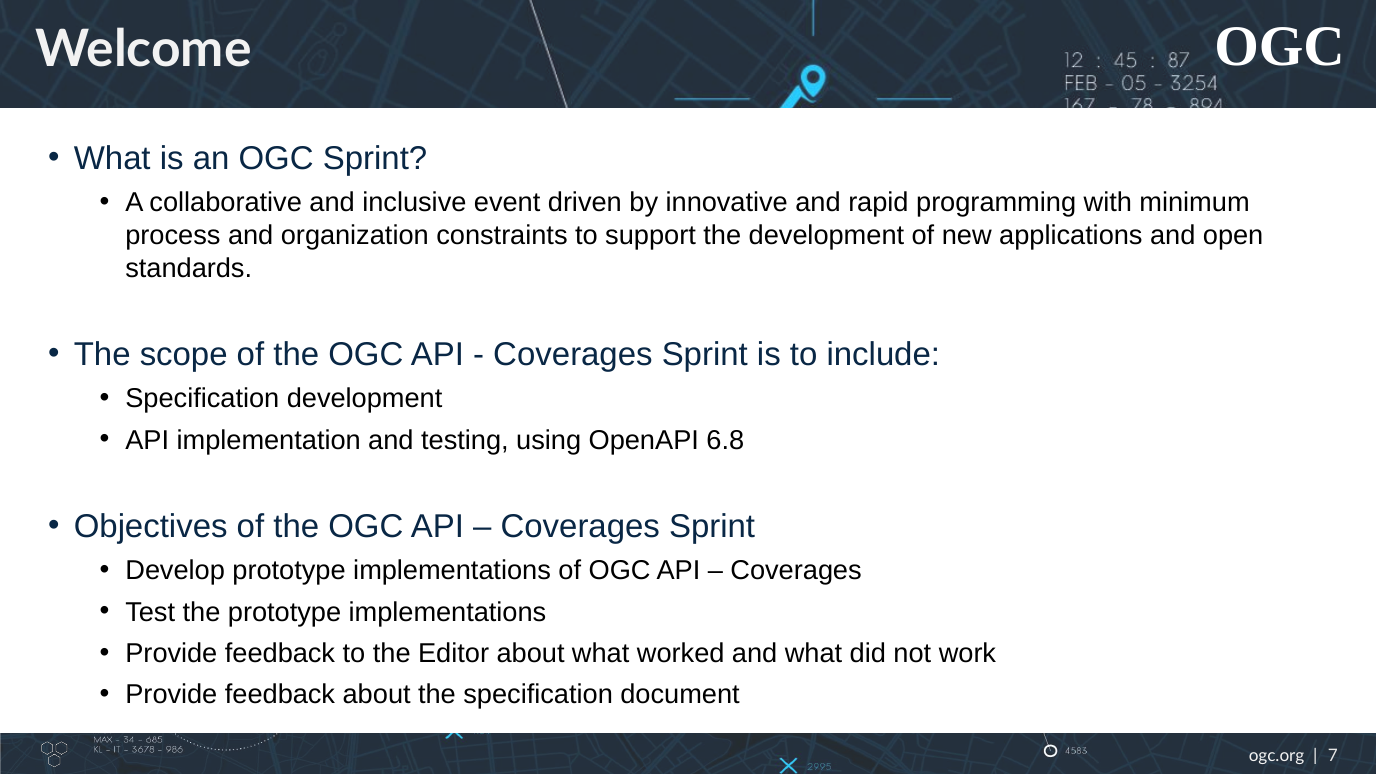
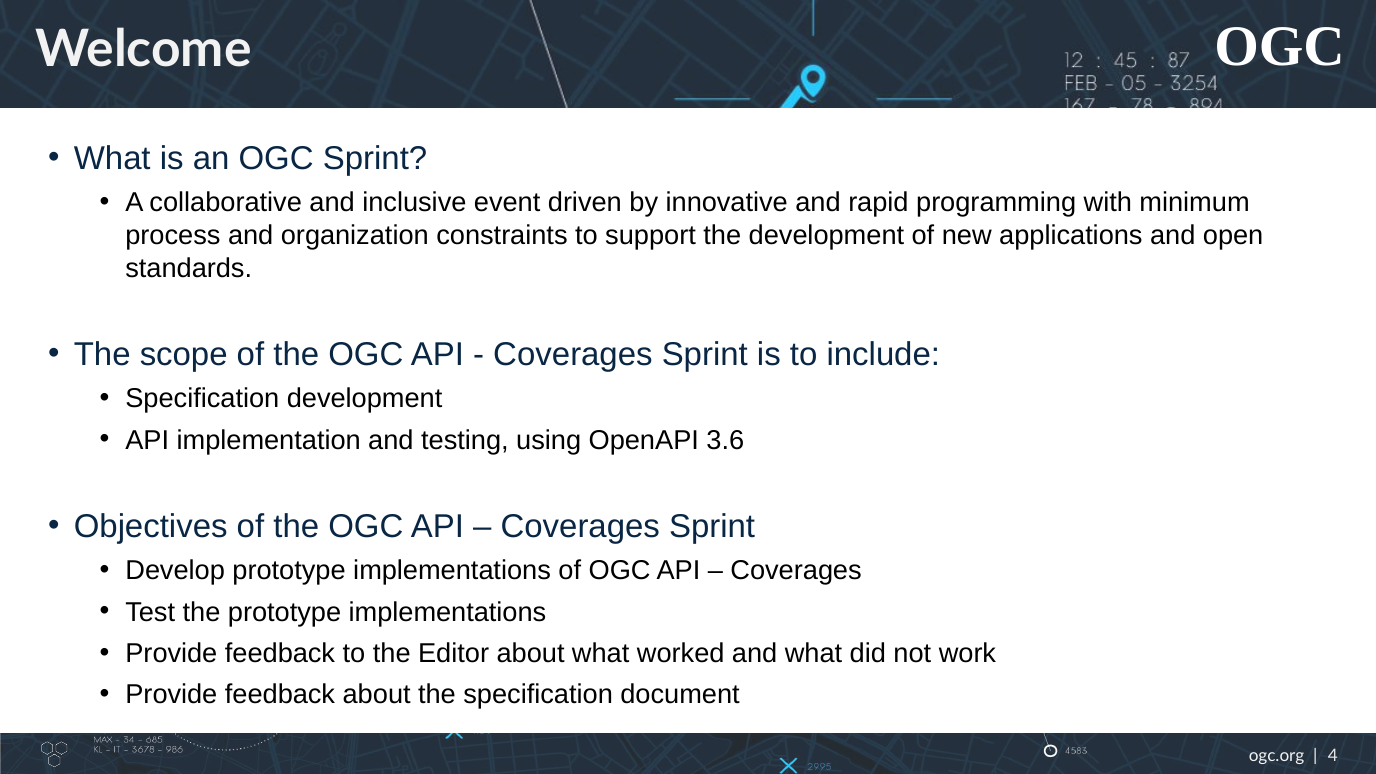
6.8: 6.8 -> 3.6 (725, 440)
7: 7 -> 4 (1333, 756)
